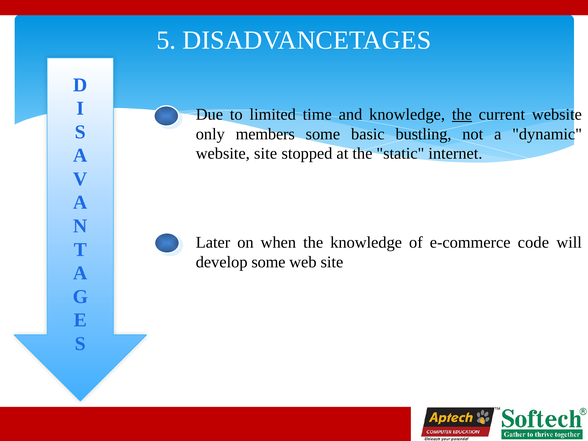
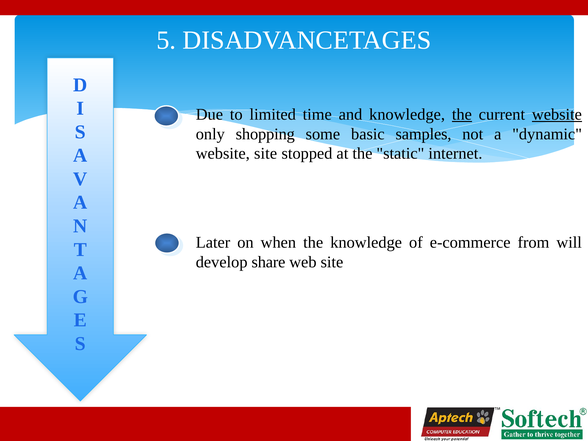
website underline: none -> present (557, 114)
members: members -> shopping (265, 134)
bustling: bustling -> samples (424, 134)
code: code -> from (533, 243)
develop some: some -> share (268, 262)
